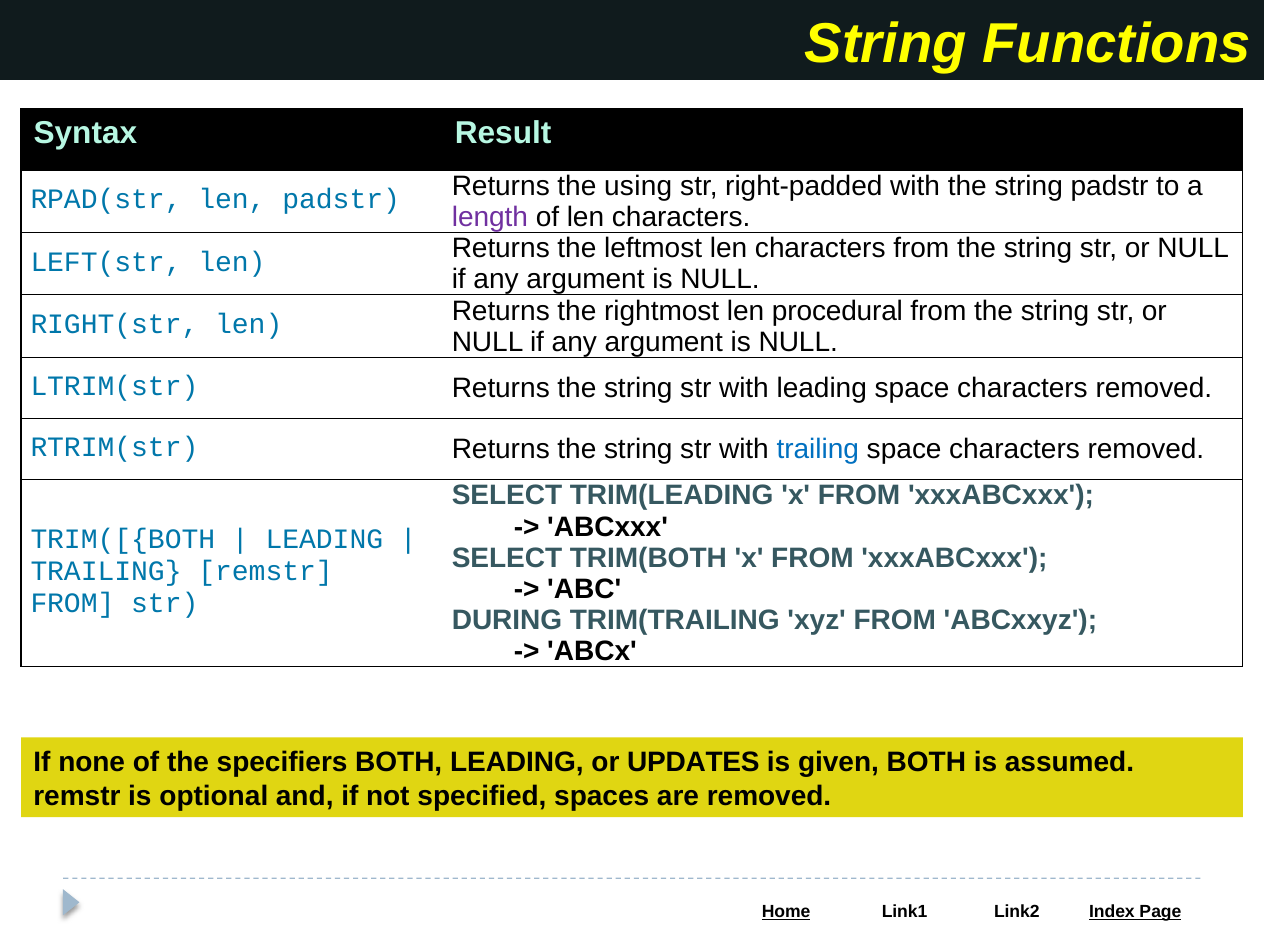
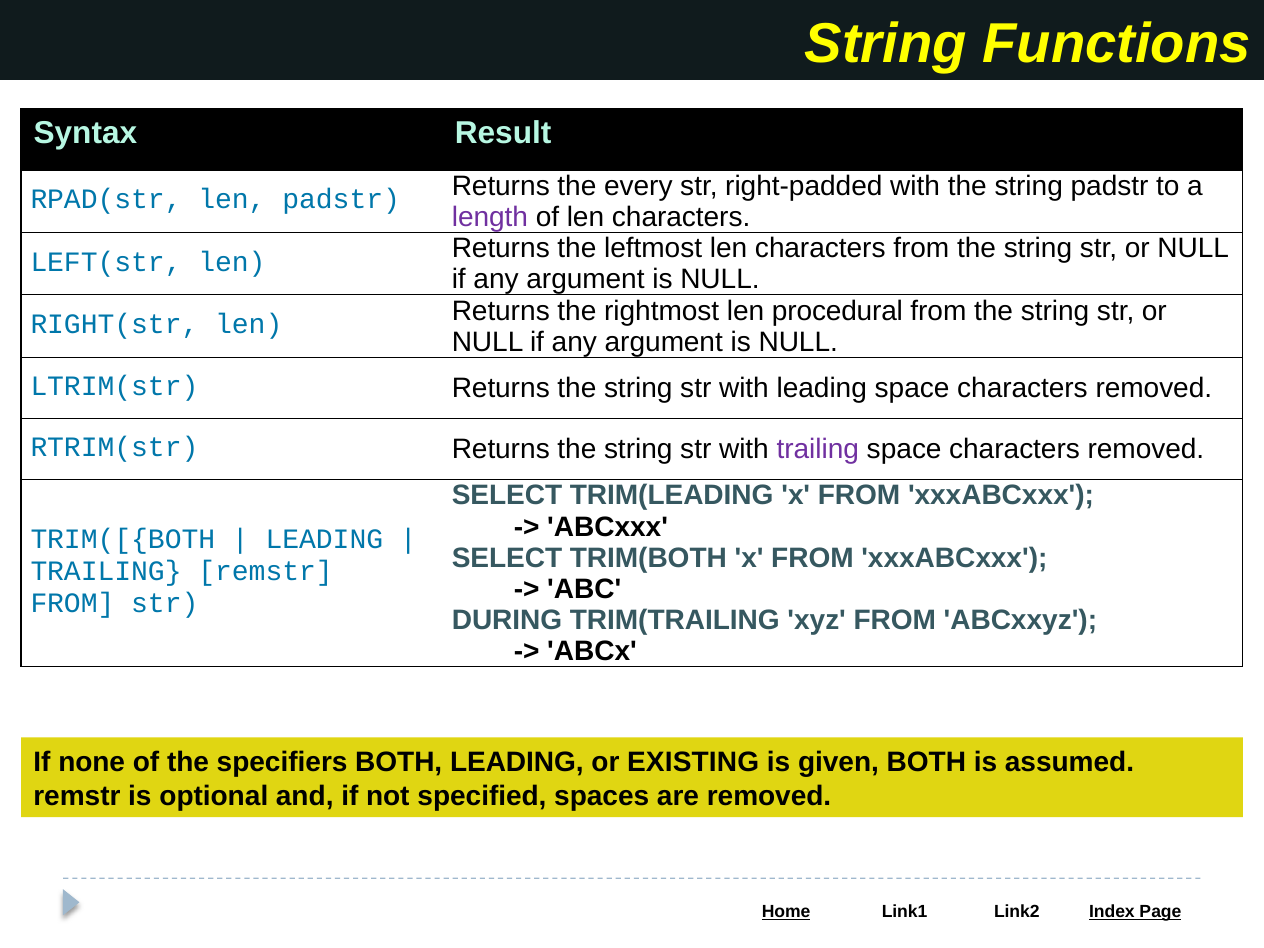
using: using -> every (638, 186)
trailing colour: blue -> purple (818, 449)
UPDATES: UPDATES -> EXISTING (693, 762)
